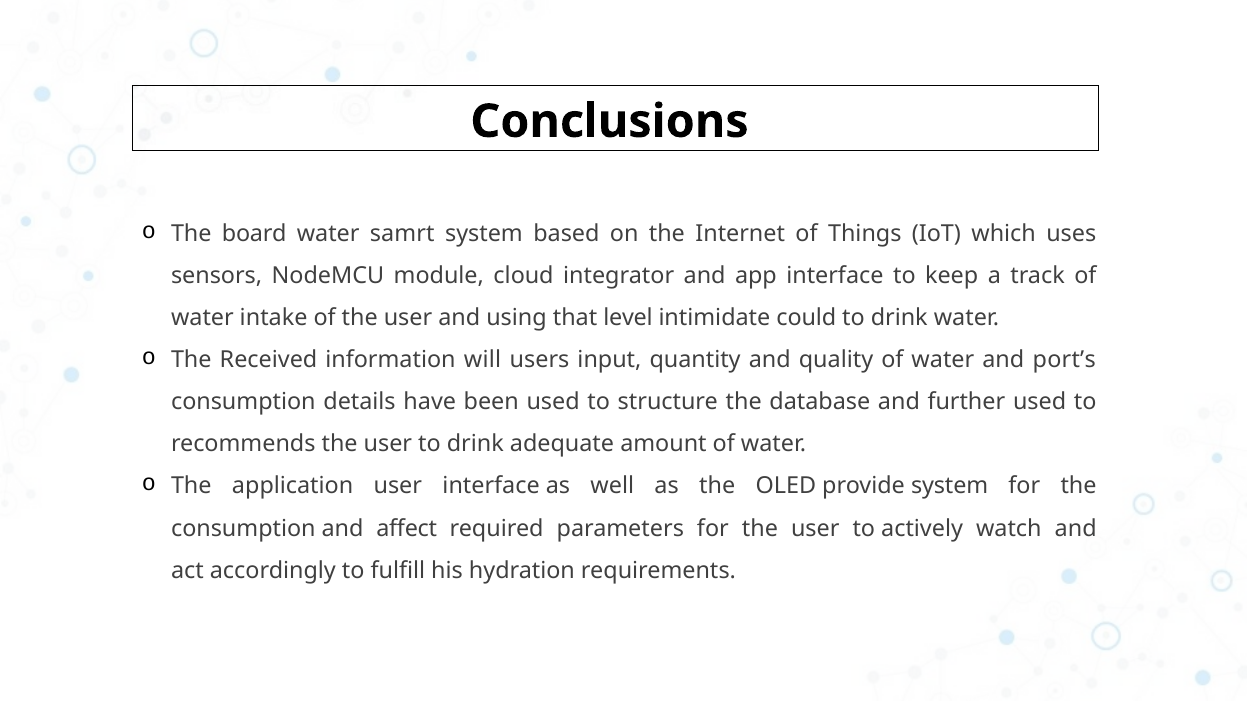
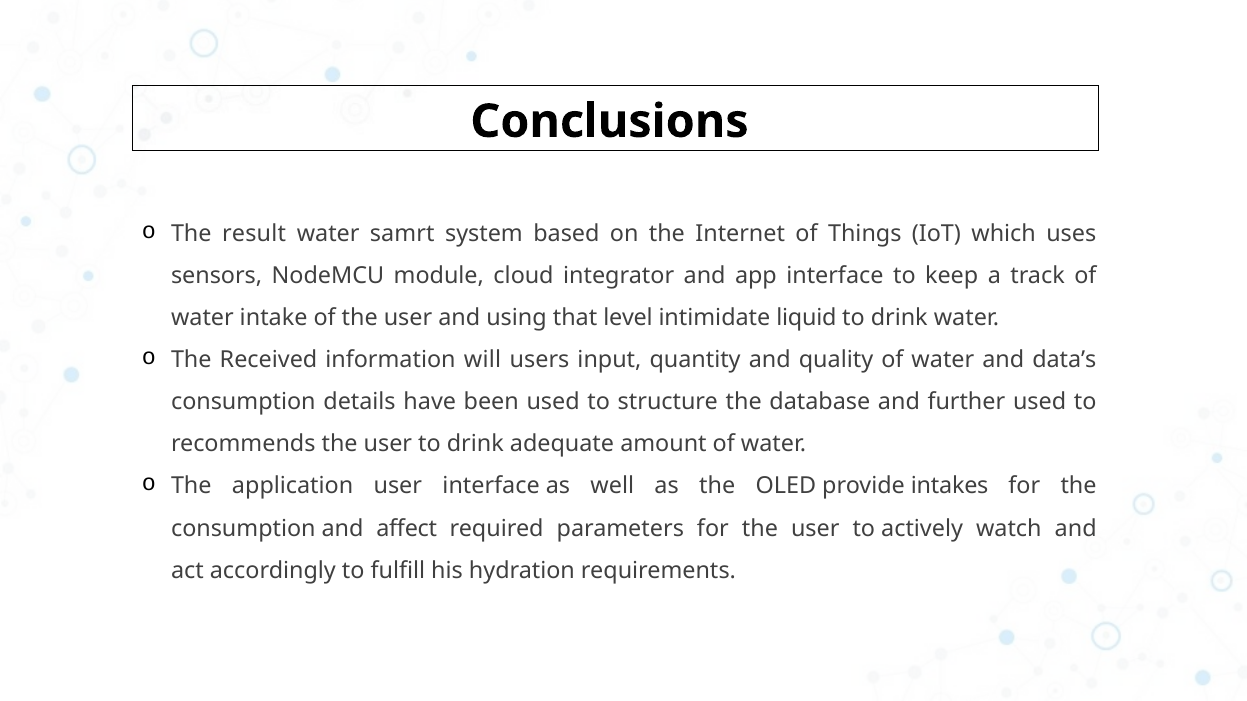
board: board -> result (254, 234)
could: could -> liquid (806, 318)
port’s: port’s -> data’s (1064, 360)
provide system: system -> intakes (950, 487)
